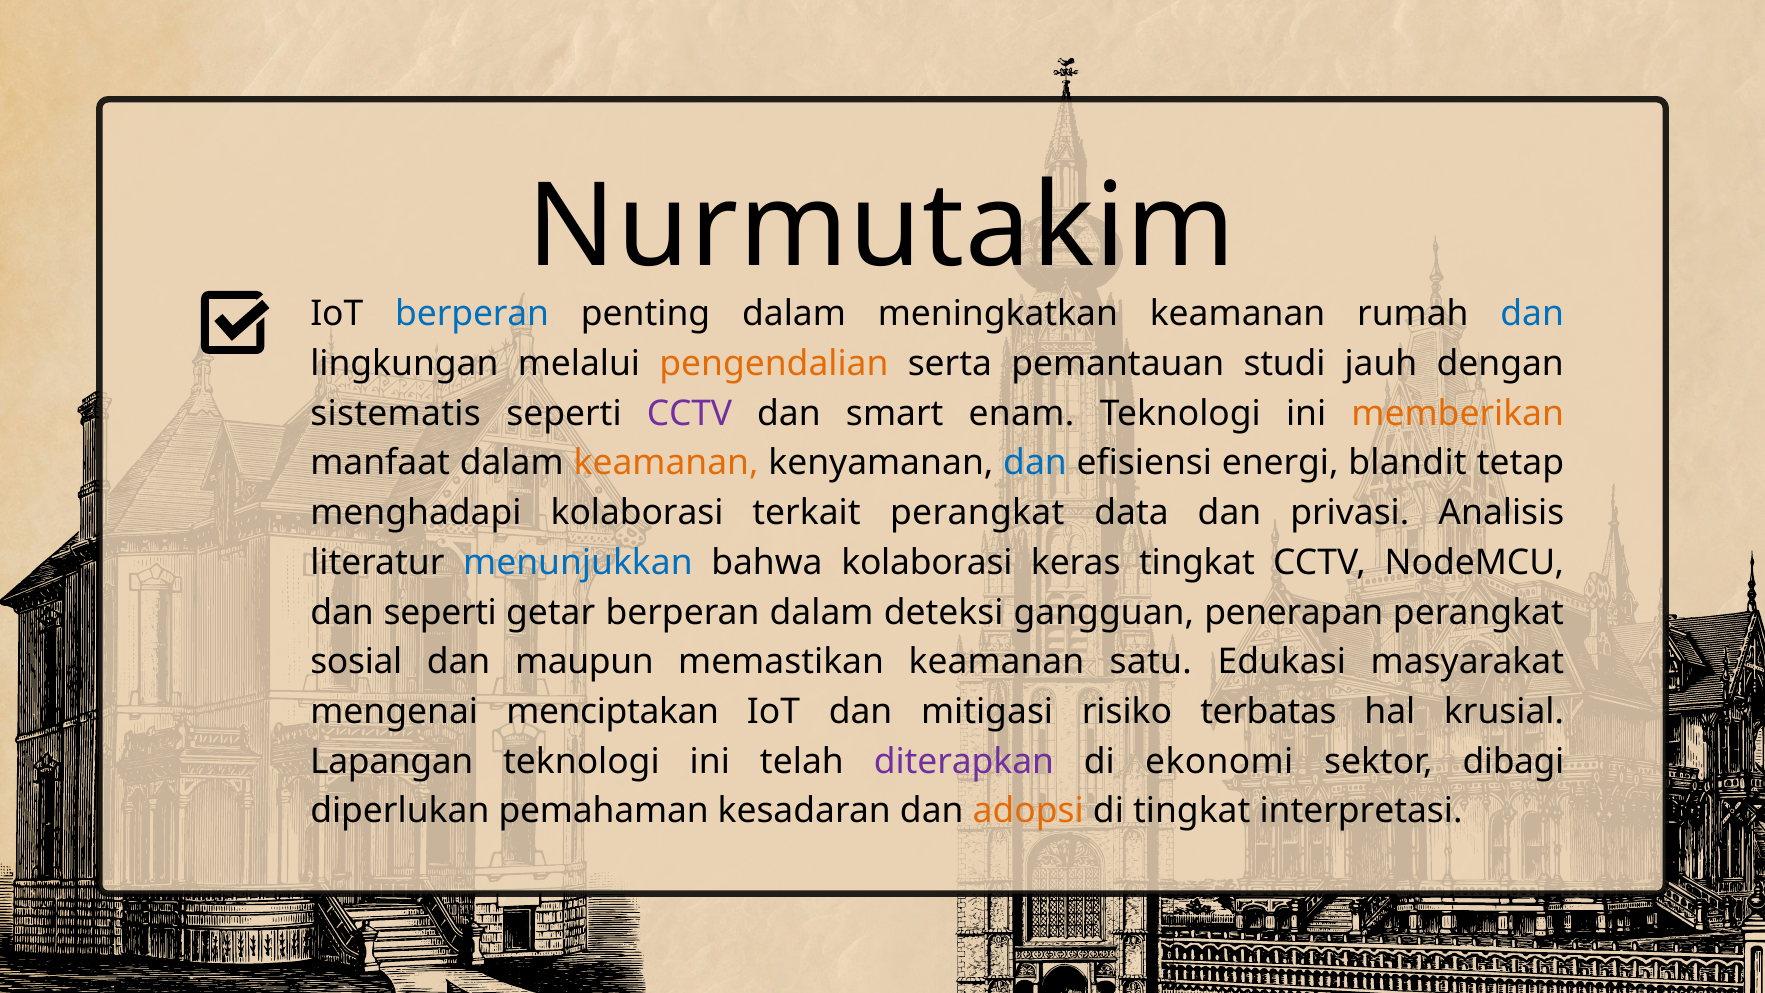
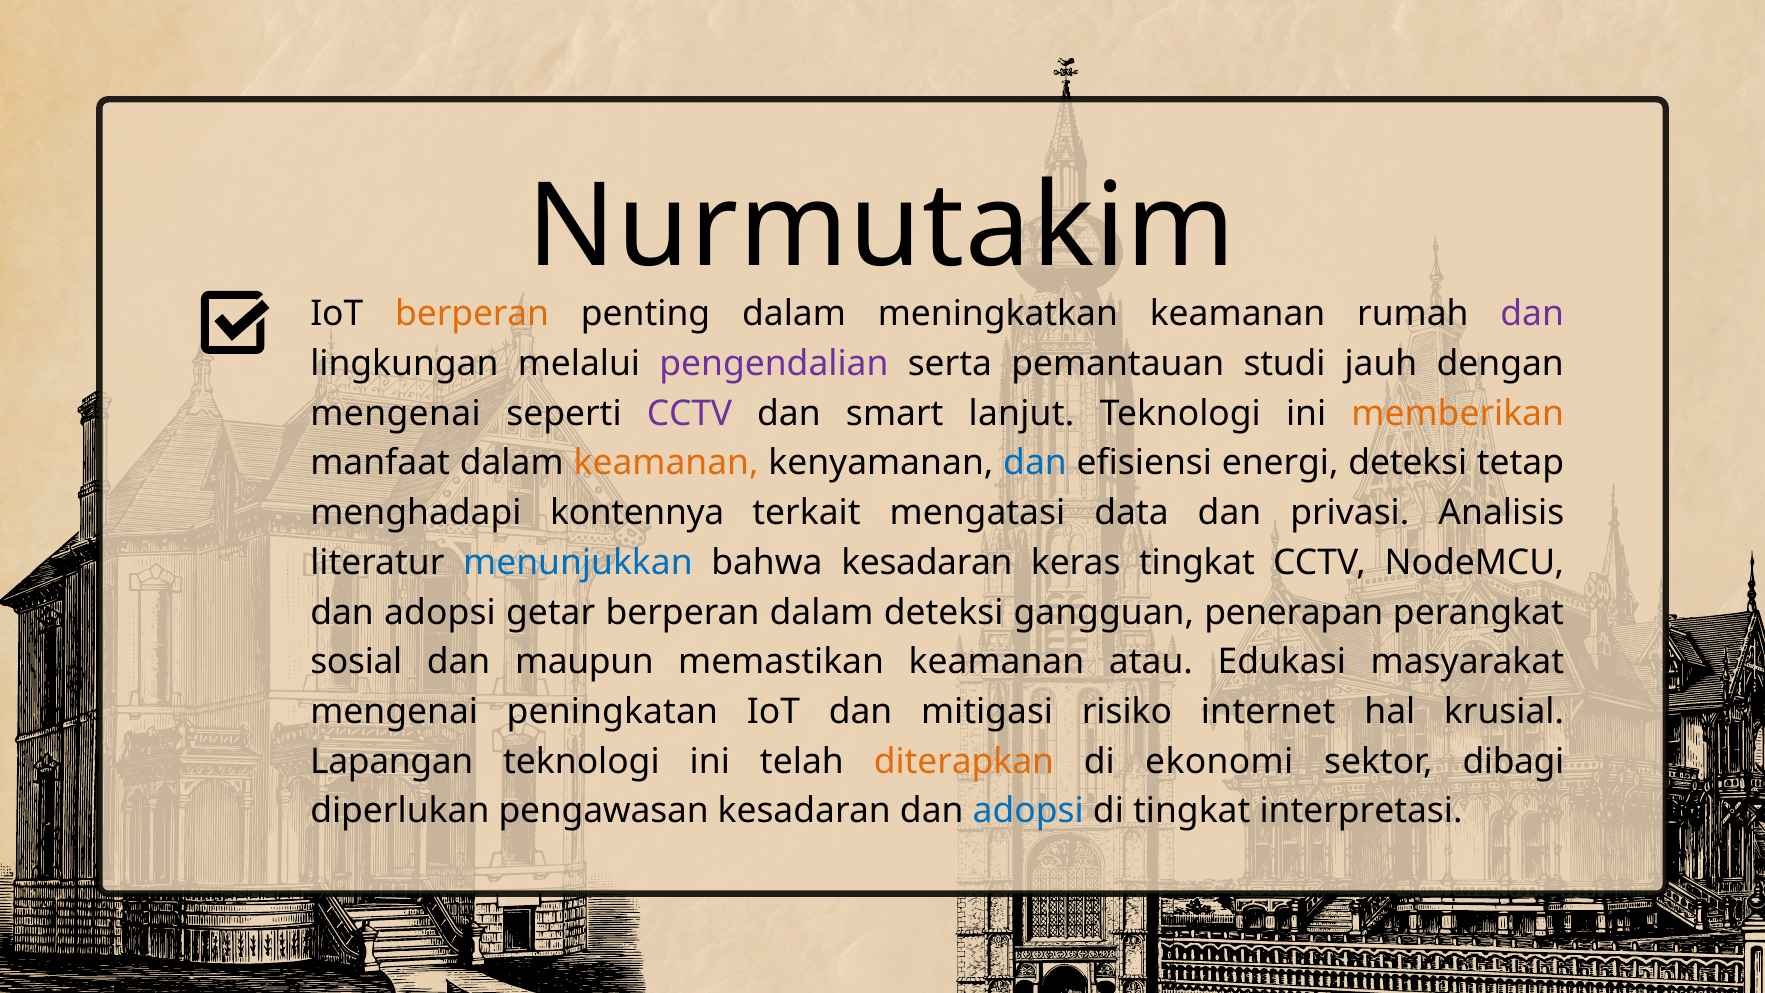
berperan colour: blue -> orange (472, 314)
dan colour: blue -> purple (1532, 314)
pengendalian colour: orange -> purple (774, 364)
sistematis: sistematis -> mengenai (396, 413)
enam: enam -> lanjut (1021, 413)
energi blandit: blandit -> deteksi (1408, 463)
menghadapi kolaborasi: kolaborasi -> kontennya (637, 513)
terkait perangkat: perangkat -> mengatasi (977, 513)
bahwa kolaborasi: kolaborasi -> kesadaran (927, 563)
seperti: seperti -> adopsi (440, 612)
satu: satu -> atau (1151, 662)
menciptakan: menciptakan -> peningkatan (612, 712)
terbatas: terbatas -> internet (1268, 712)
diterapkan colour: purple -> orange (964, 761)
pemahaman: pemahaman -> pengawasan (604, 811)
adopsi colour: orange -> blue (1028, 811)
